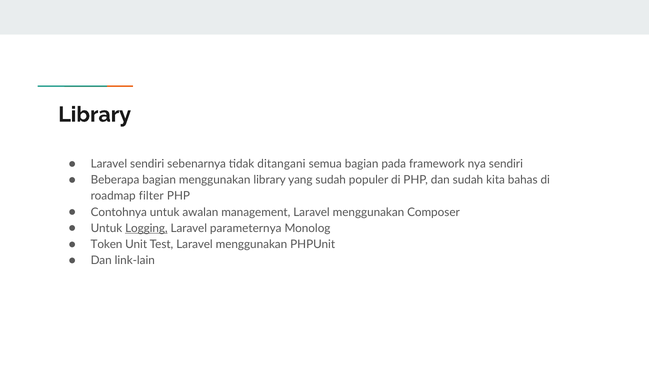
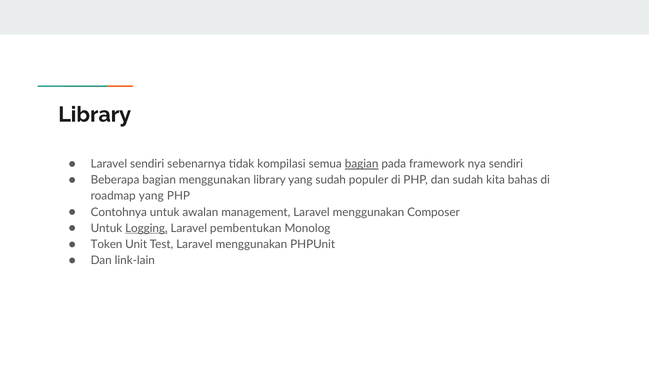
ditangani: ditangani -> kompilasi (281, 164)
bagian underline: none -> present (362, 164)
roadmap filter: filter -> yang (151, 196)
parameternya: parameternya -> pembentukan (246, 228)
